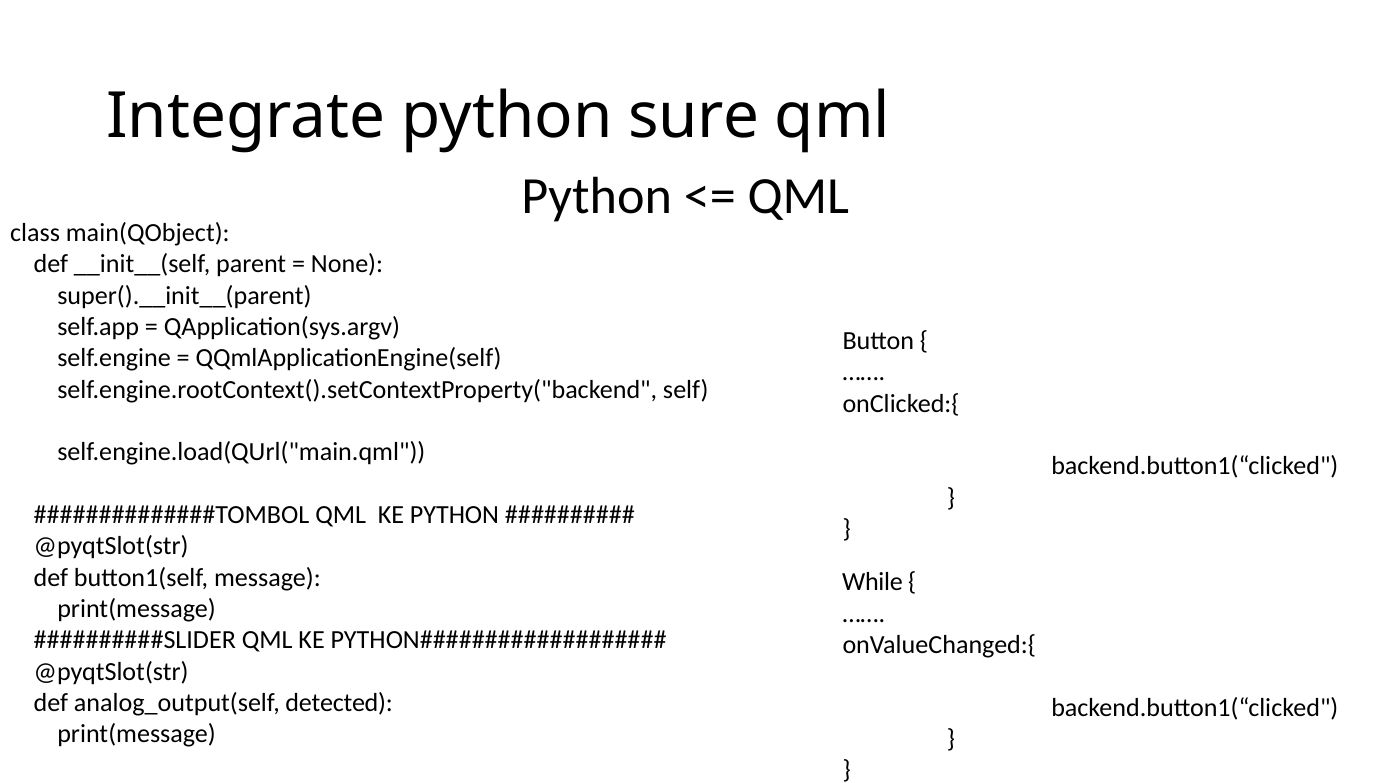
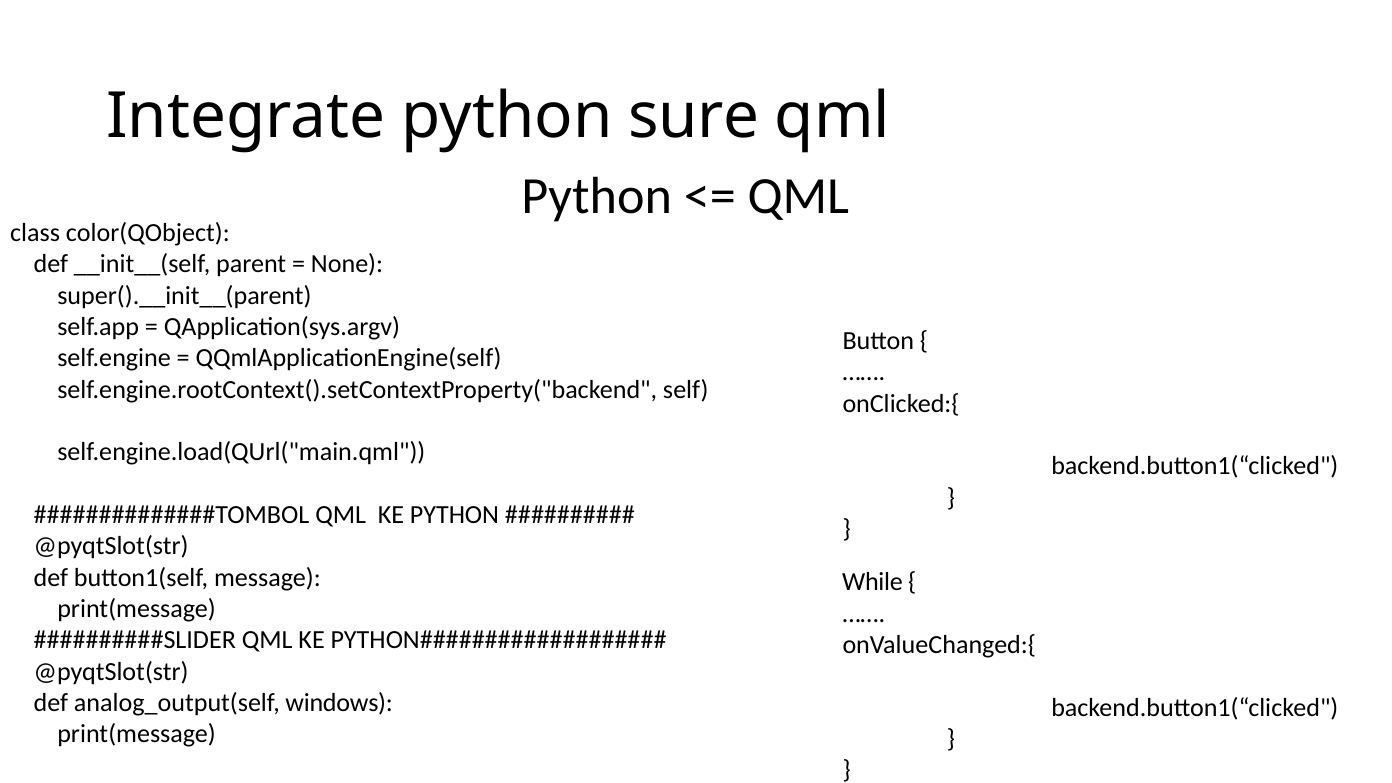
main(QObject: main(QObject -> color(QObject (148, 233)
detected: detected -> windows (339, 703)
